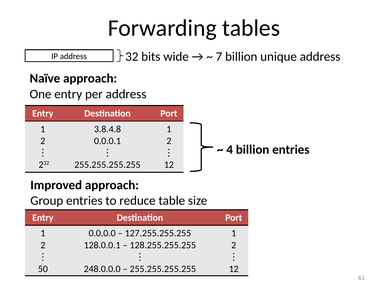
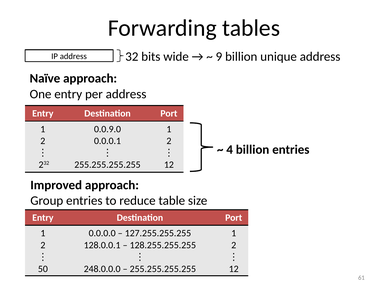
7: 7 -> 9 (219, 56)
3.8.4.8: 3.8.4.8 -> 0.0.9.0 (107, 129)
